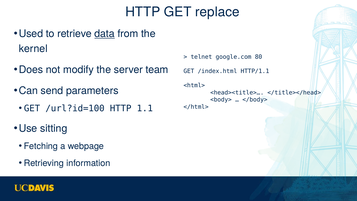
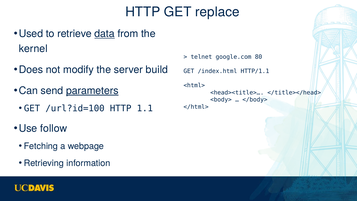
team: team -> build (157, 70)
parameters underline: none -> present (92, 91)
sitting: sitting -> follow (54, 128)
